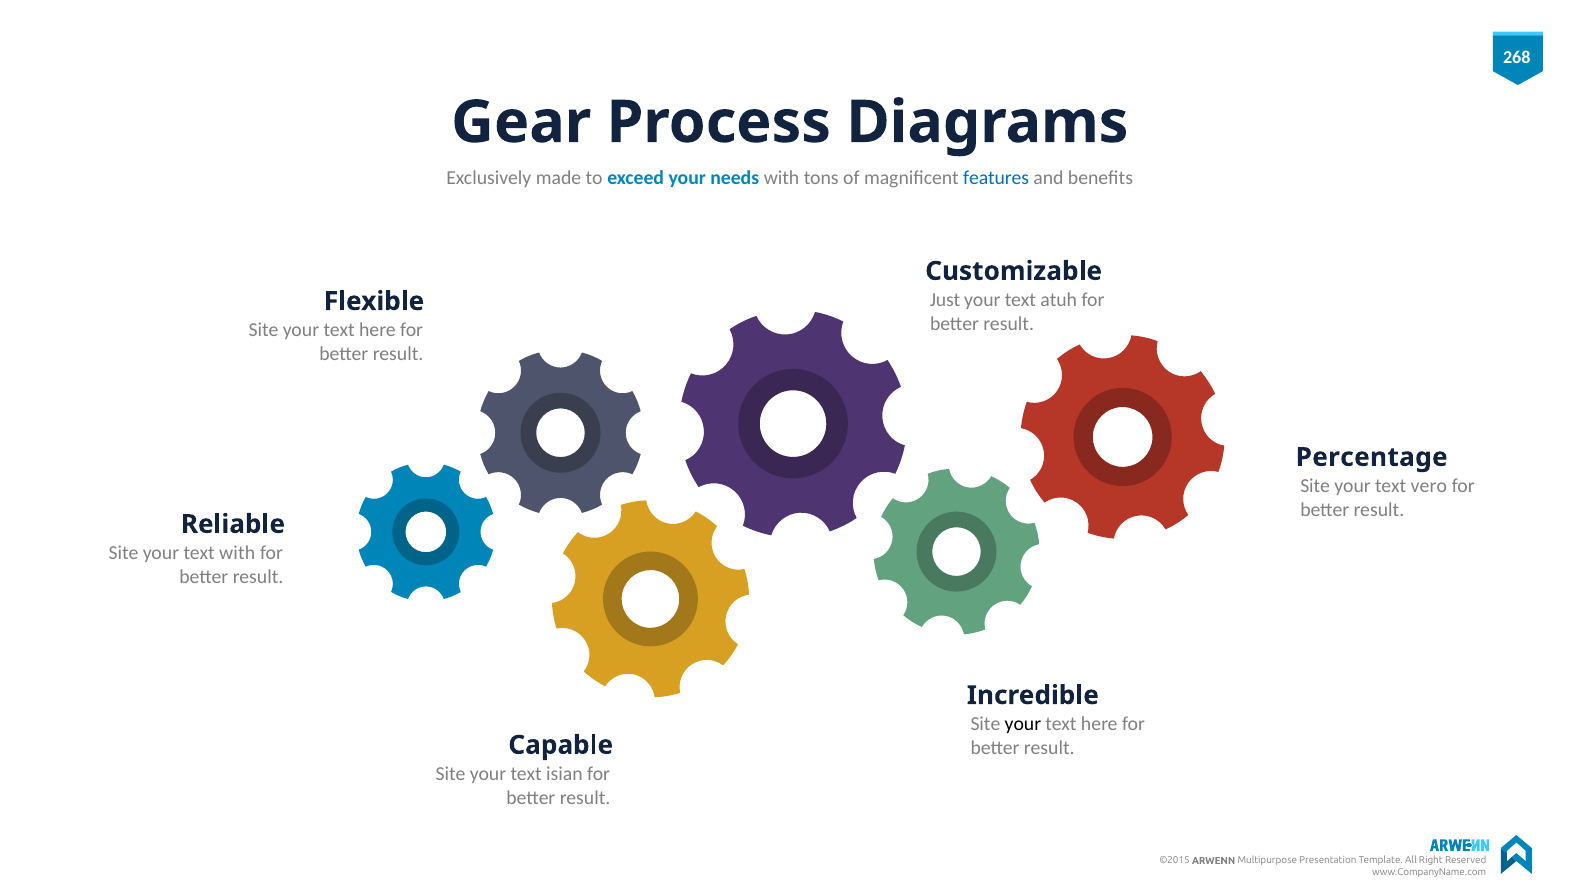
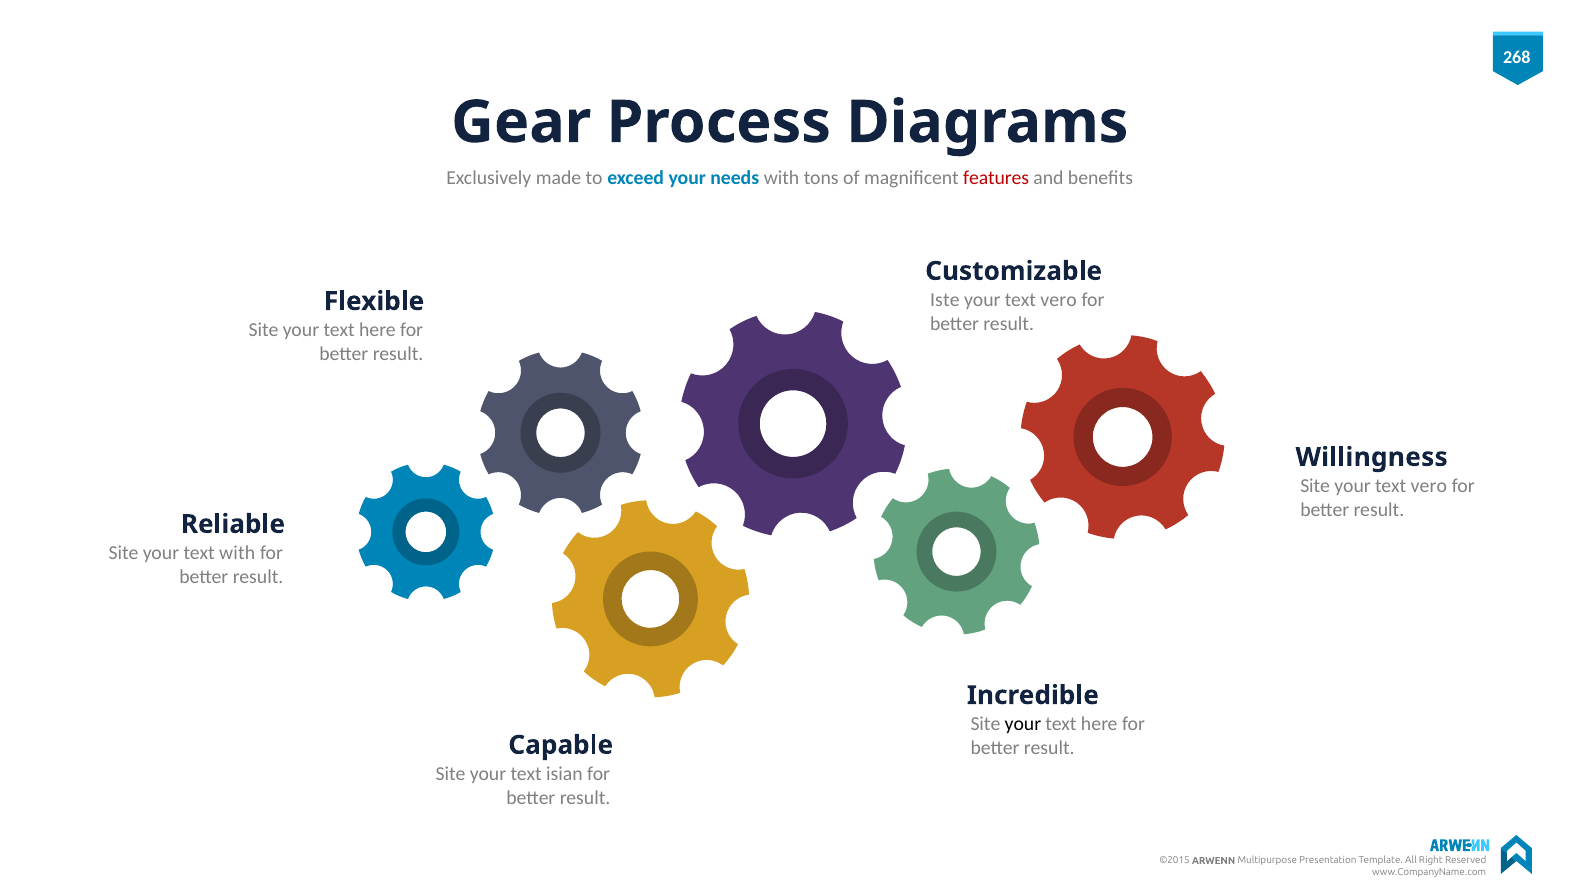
features colour: blue -> red (996, 178)
Just: Just -> Iste (945, 300)
atuh: atuh -> vero (1059, 300)
Percentage: Percentage -> Willingness (1372, 457)
